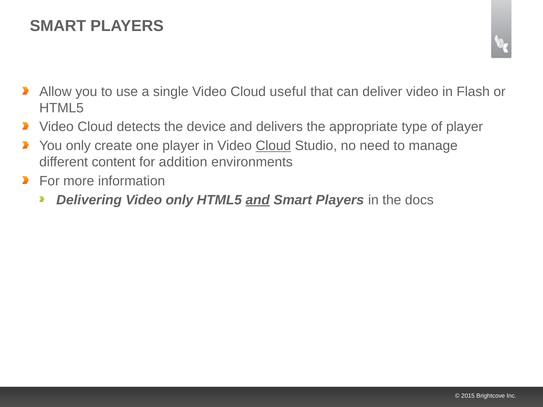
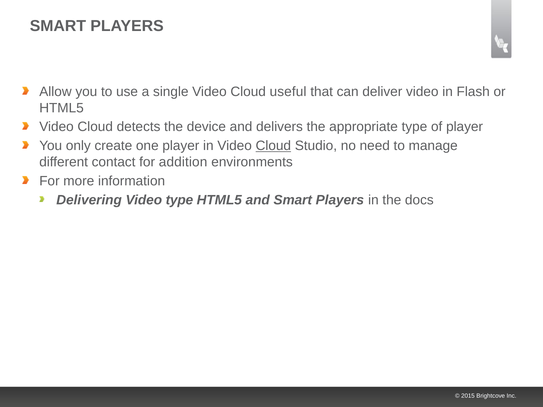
content: content -> contact (114, 162)
Video only: only -> type (179, 200)
and underline: present -> none (258, 200)
